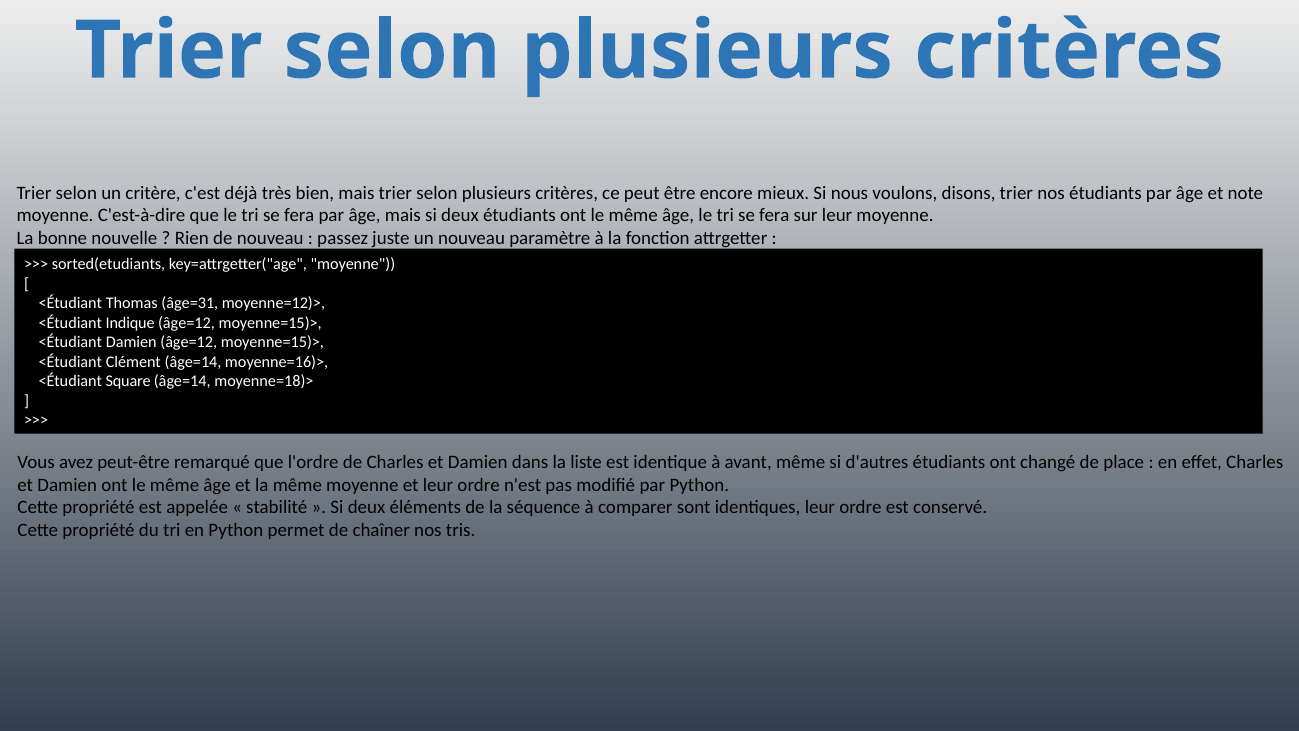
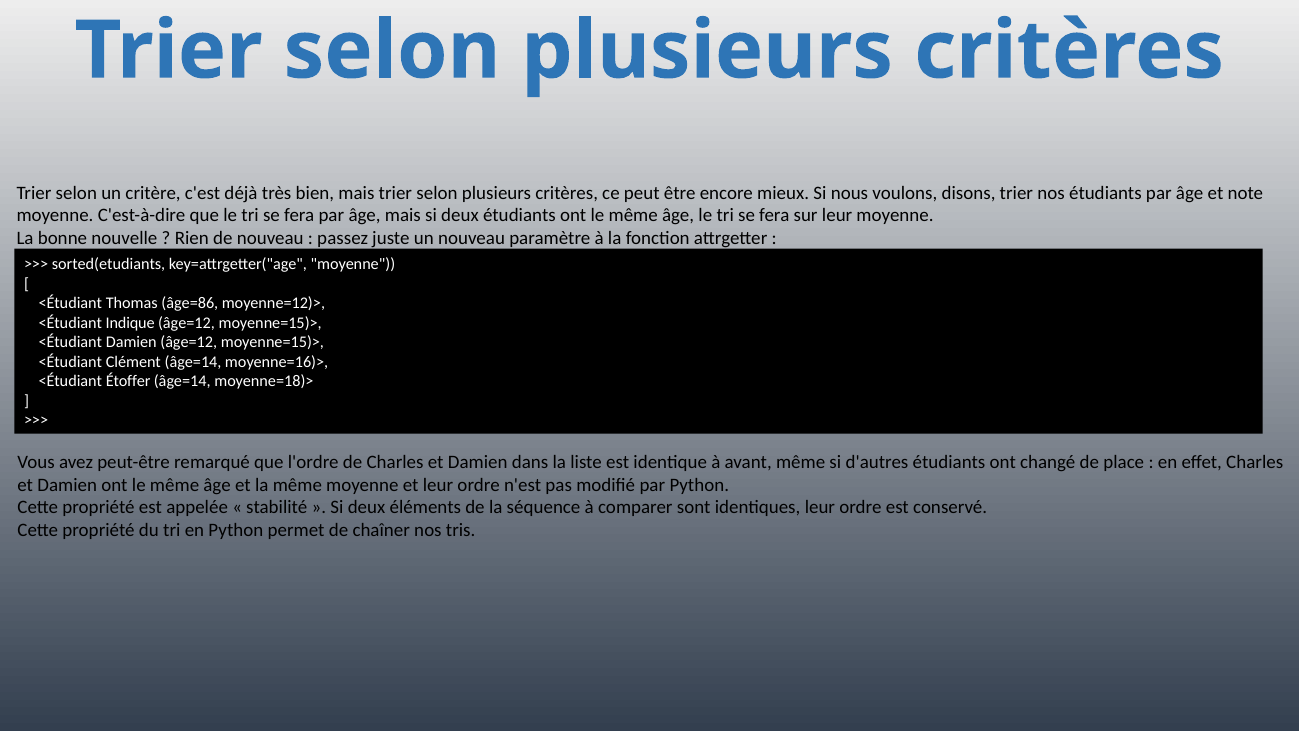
âge=31: âge=31 -> âge=86 (190, 303)
Square: Square -> Étoffer (128, 381)
